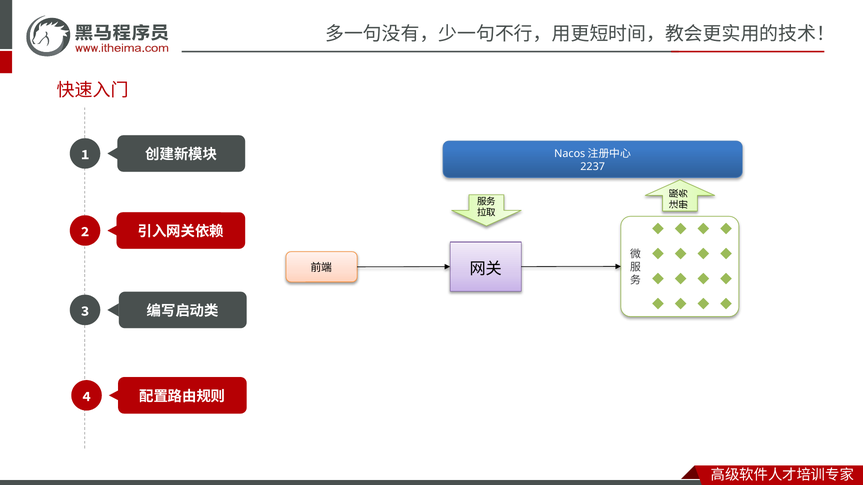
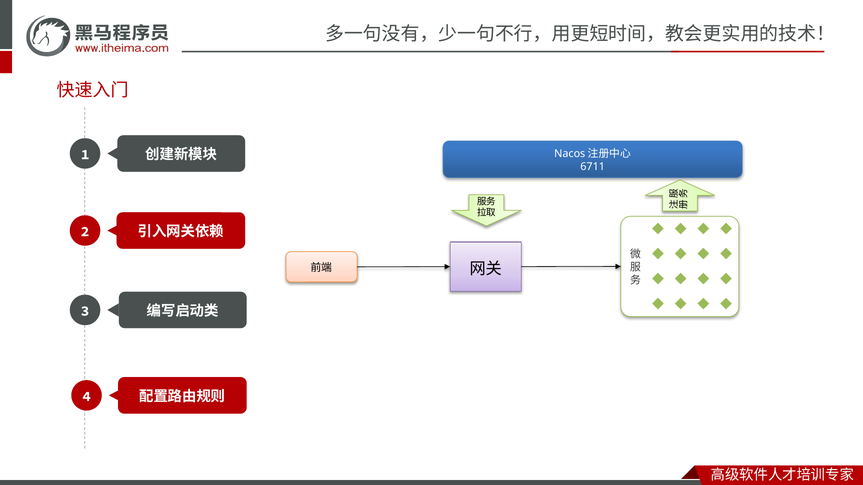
2237: 2237 -> 6711 (593, 167)
